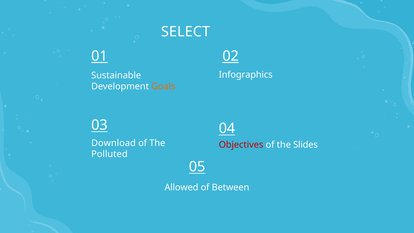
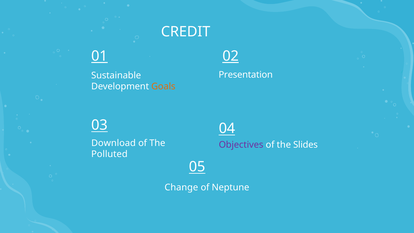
SELECT: SELECT -> CREDIT (186, 32)
Infographics: Infographics -> Presentation (246, 75)
Objectives colour: red -> purple (241, 145)
Allowed: Allowed -> Change (181, 187)
Between: Between -> Neptune (231, 187)
